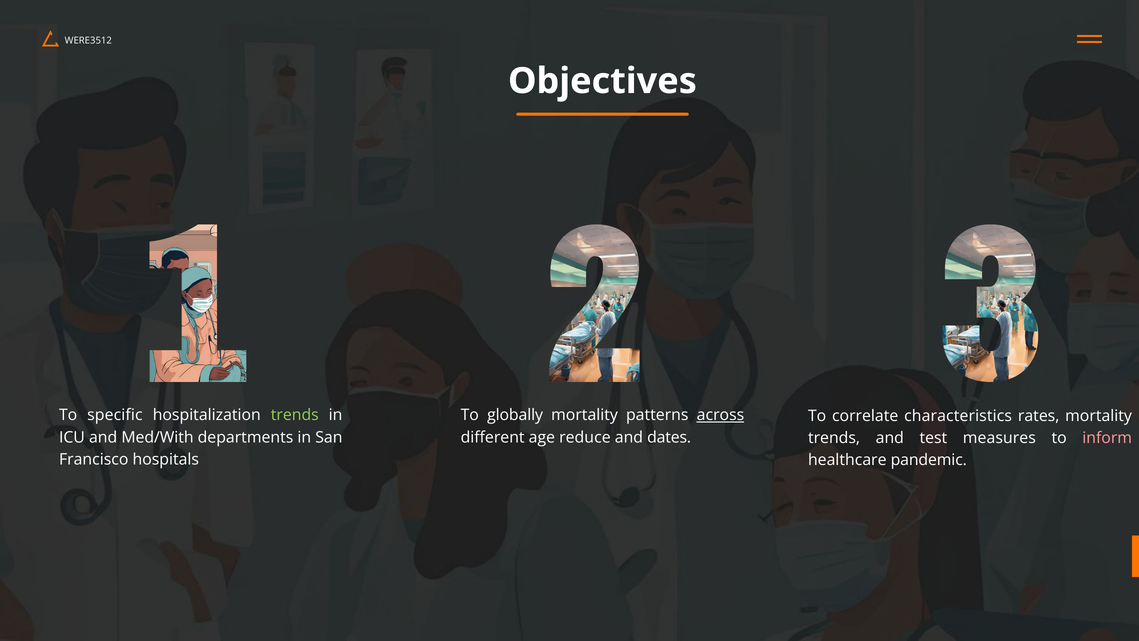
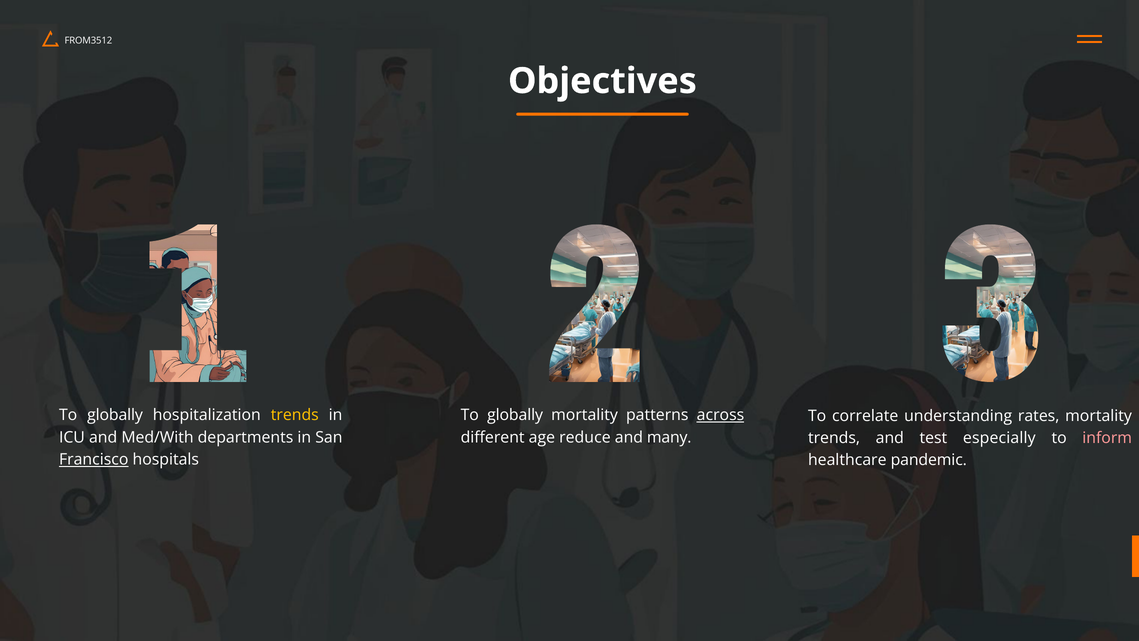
WERE3512: WERE3512 -> FROM3512 (88, 41)
specific: specific -> globally (115, 415)
trends colour: light green -> yellow (295, 415)
characteristics: characteristics -> understanding (958, 416)
dates: dates -> many (669, 437)
measures: measures -> especially (999, 438)
Francisco underline: none -> present (94, 459)
